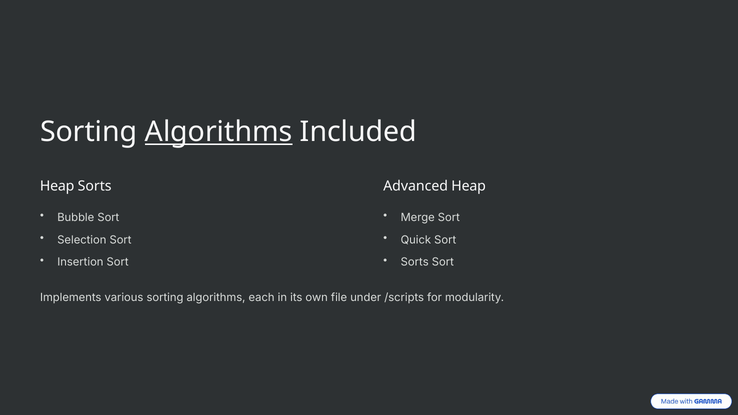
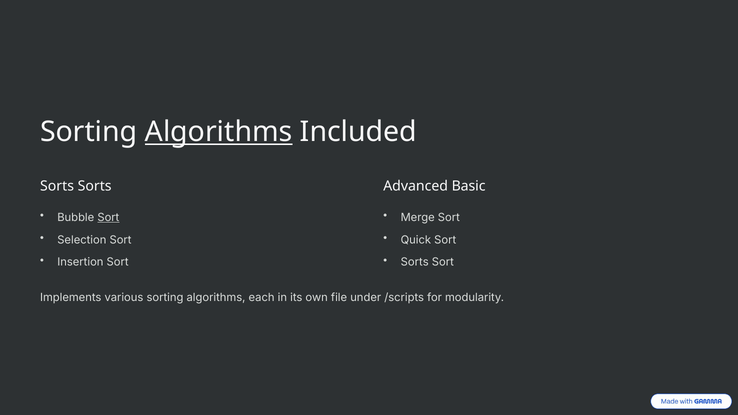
Heap: Heap -> Sorts (57, 186)
Advanced Heap: Heap -> Basic (469, 186)
Sort underline: none -> present (108, 218)
